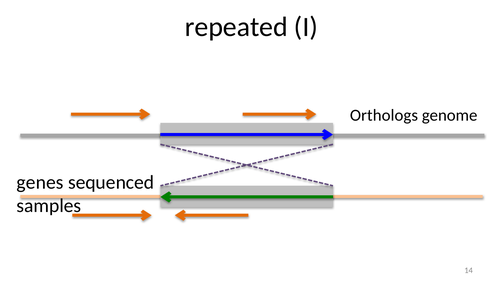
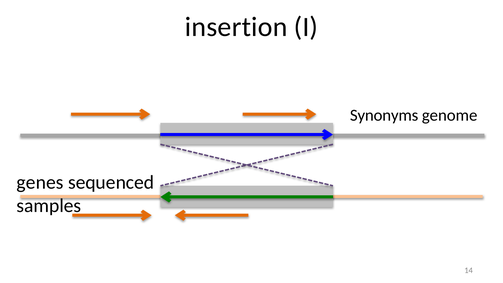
repeated: repeated -> insertion (236, 27)
Orthologs: Orthologs -> Synonyms (384, 115)
